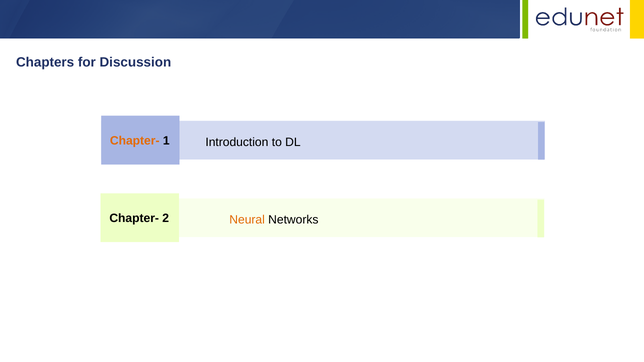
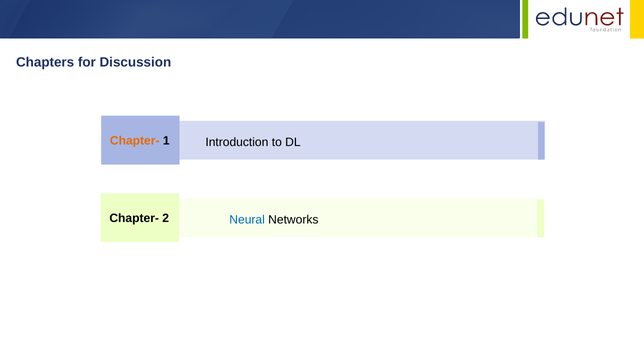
Neural colour: orange -> blue (247, 220)
